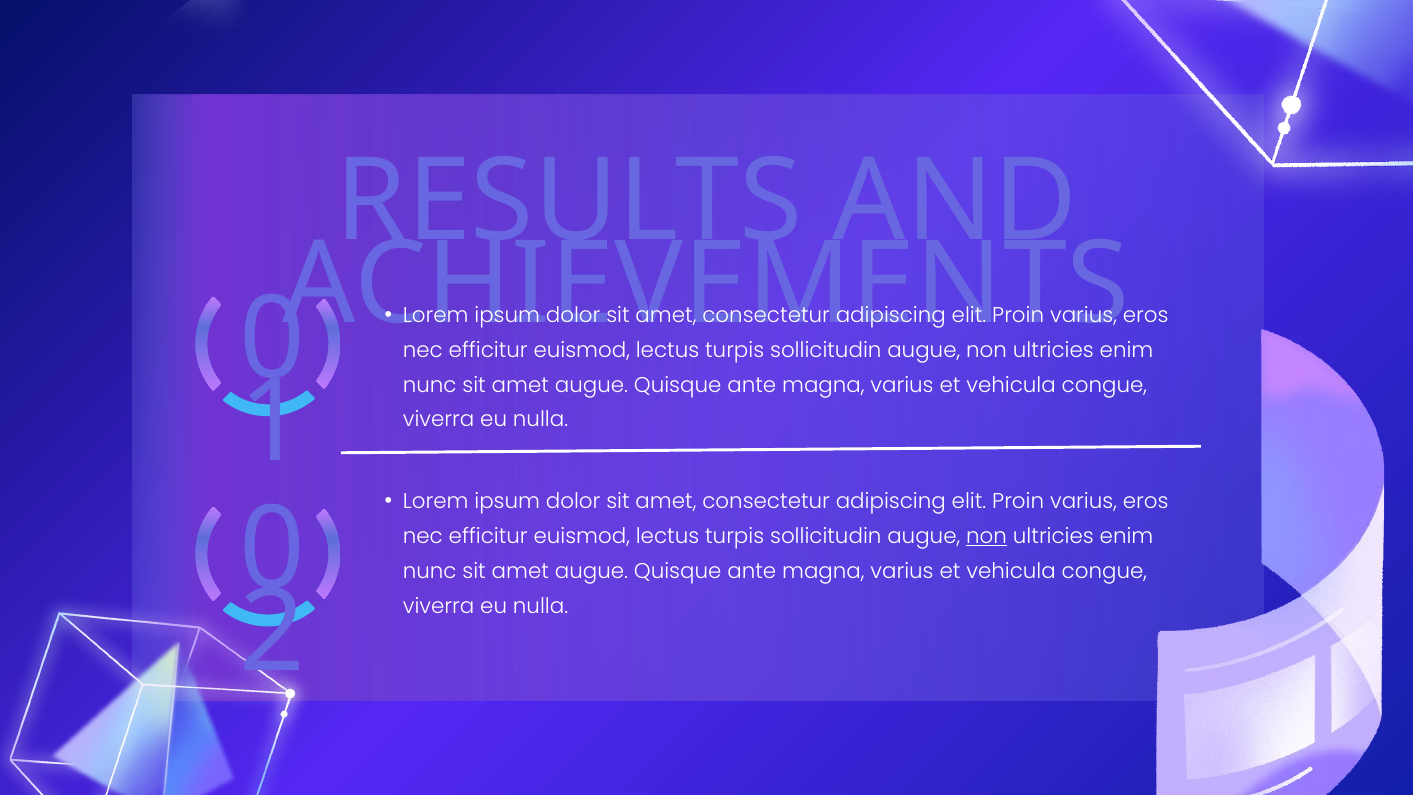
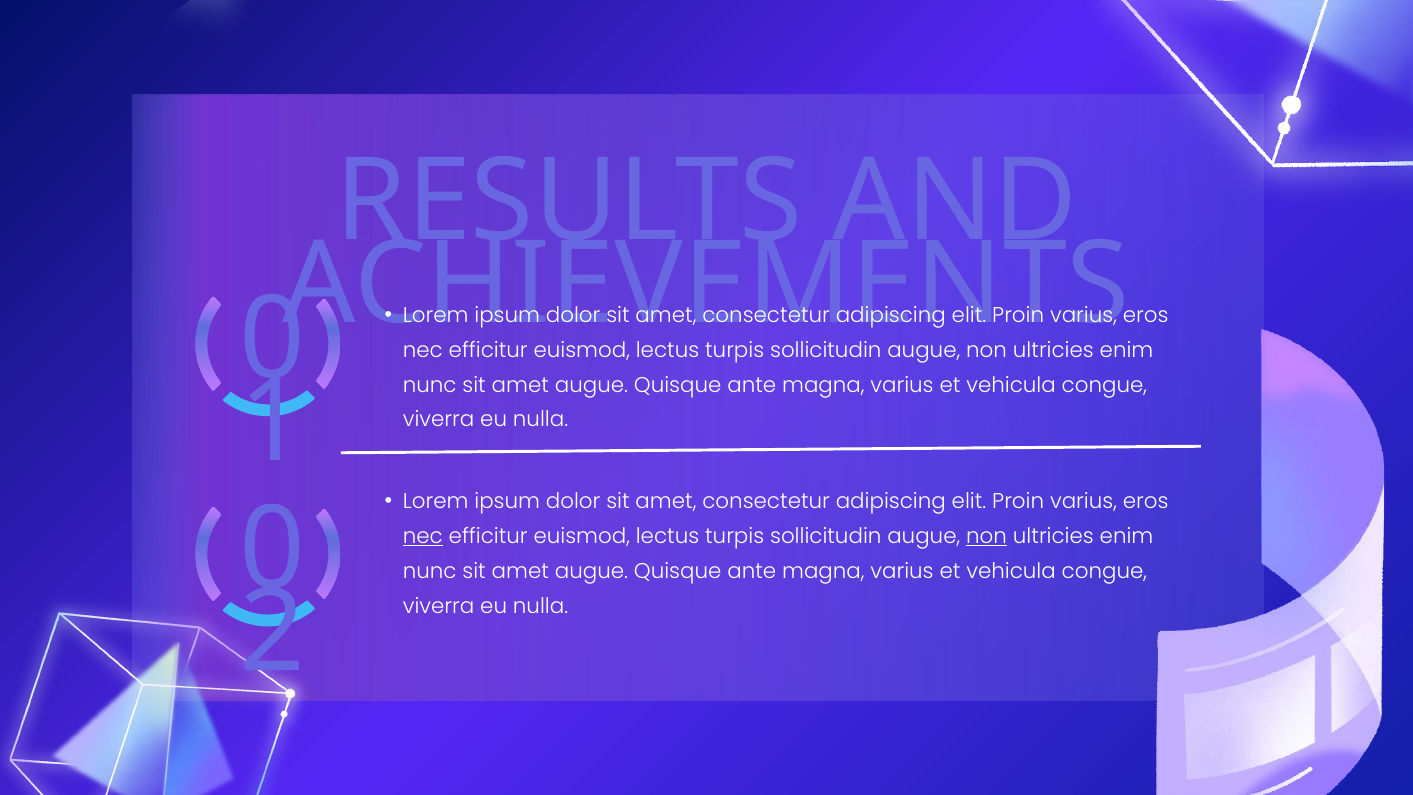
nec underline: none -> present (423, 537)
